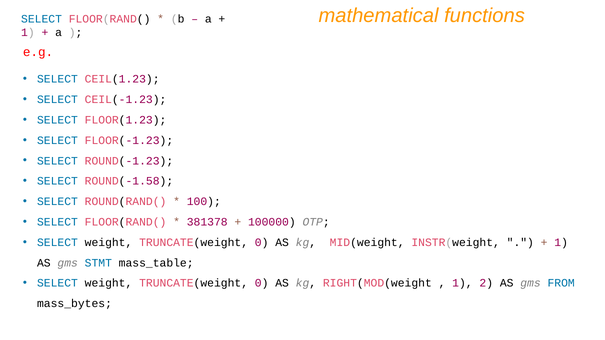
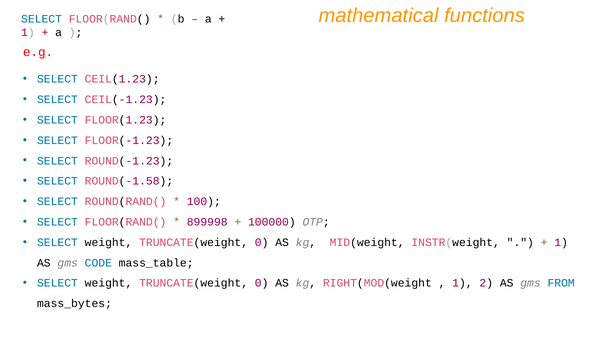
381378: 381378 -> 899998 (207, 222)
STMT: STMT -> CODE (98, 263)
